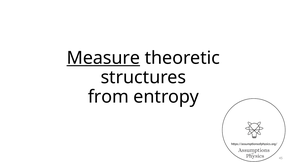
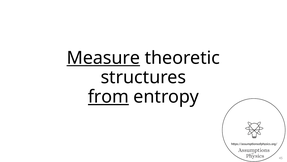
from underline: none -> present (108, 97)
